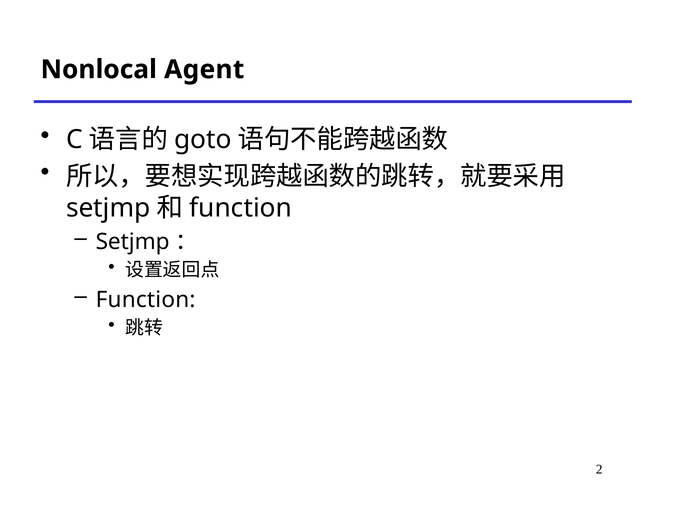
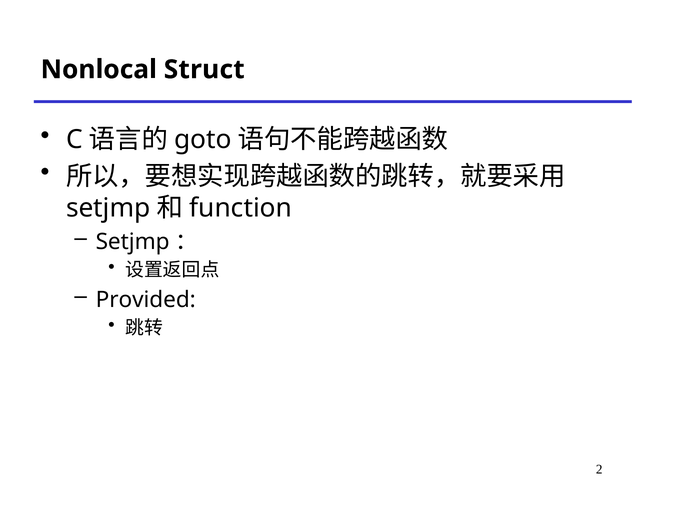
Agent: Agent -> Struct (204, 70)
Function: Function -> Provided (146, 300)
